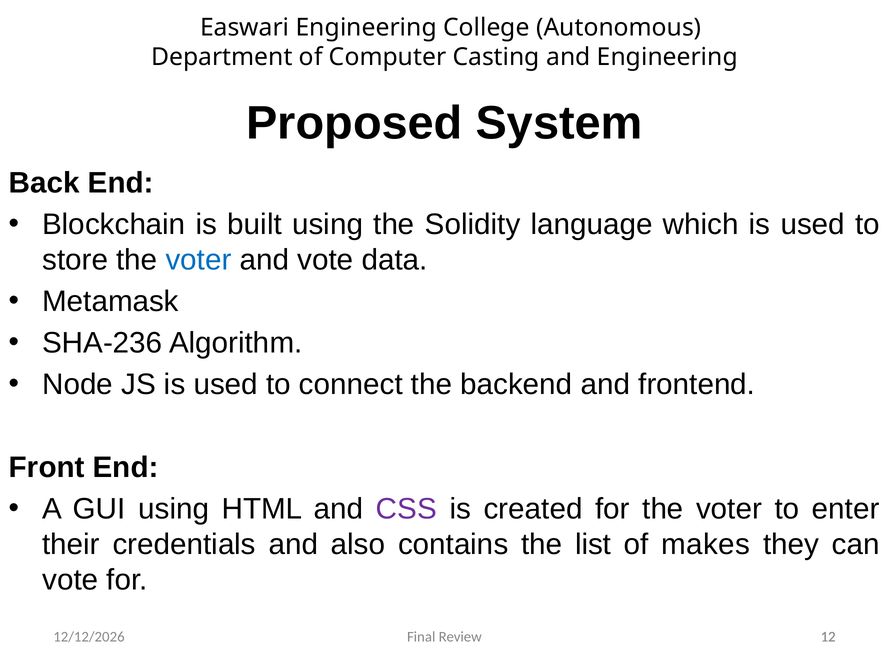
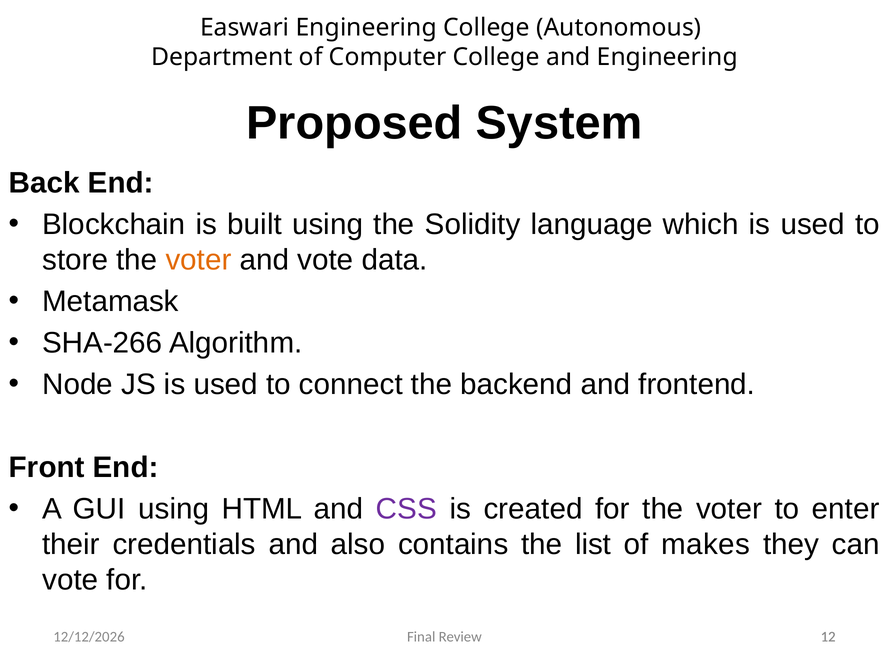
Computer Casting: Casting -> College (496, 57)
voter colour: blue -> orange (199, 260)
SHA-236: SHA-236 -> SHA-266 (102, 343)
